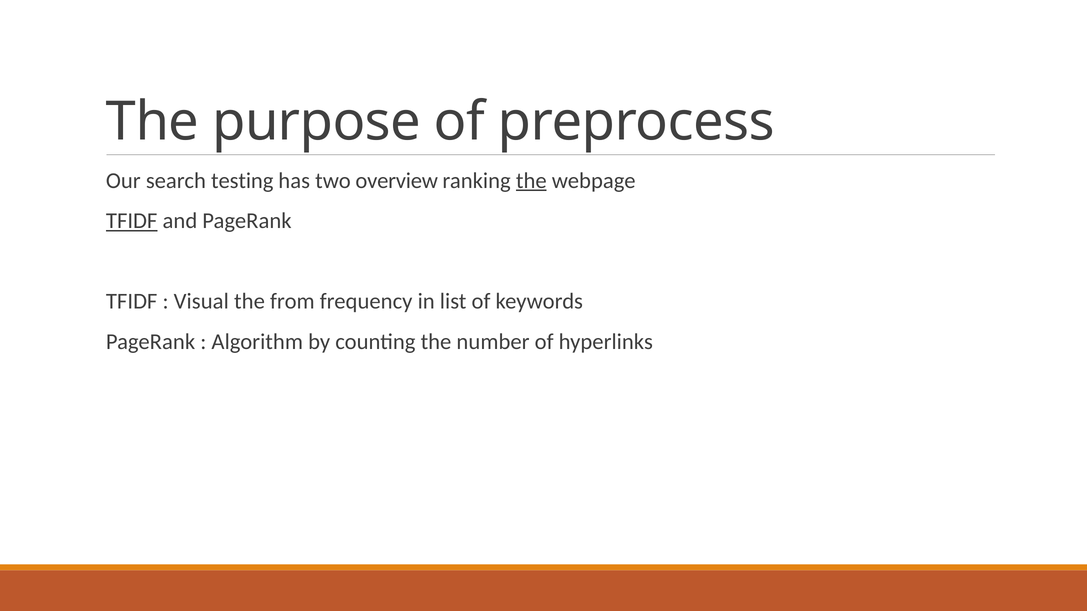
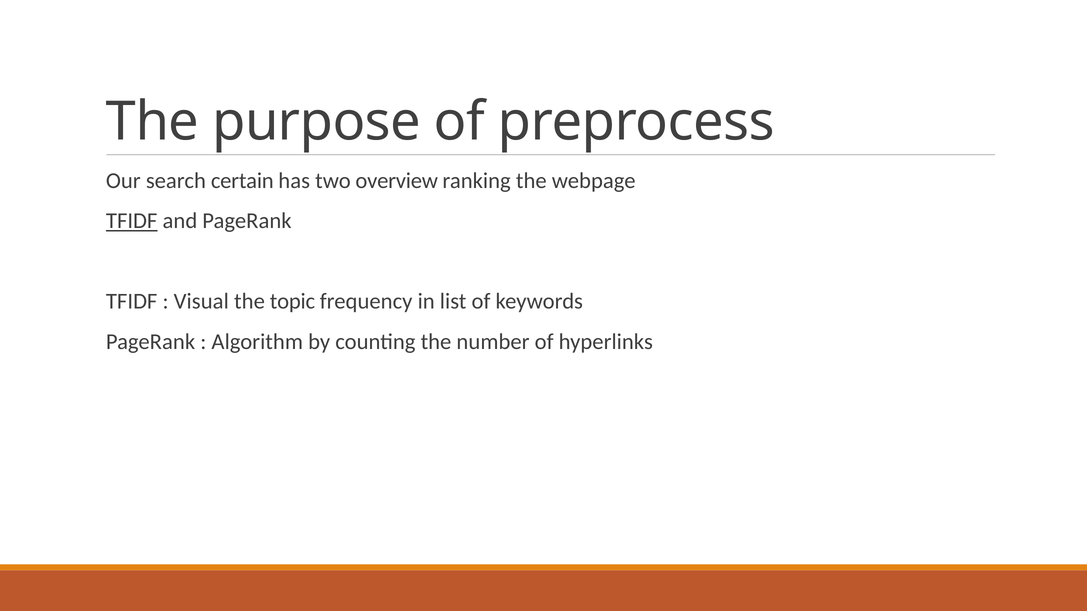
testing: testing -> certain (242, 181)
the underline: present -> none (531, 181)
from: from -> topic (292, 302)
